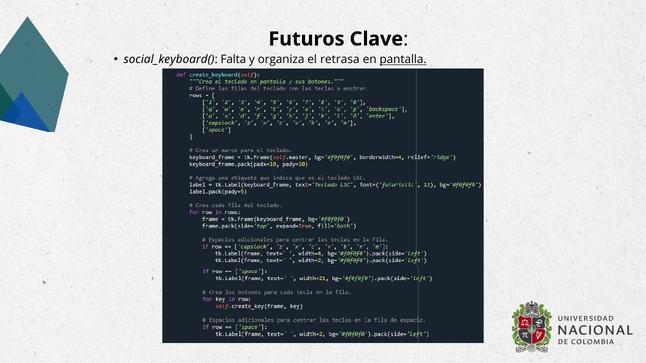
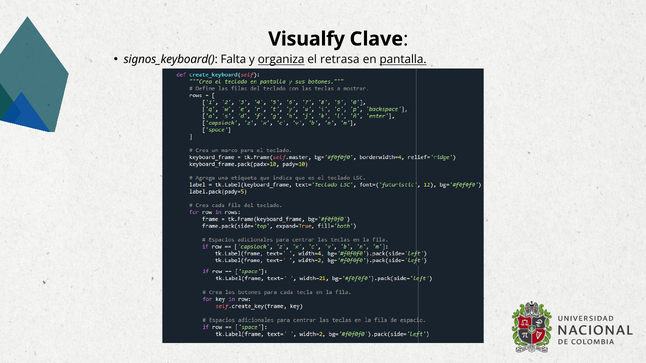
Futuros: Futuros -> Visualfy (307, 39)
social_keyboard(: social_keyboard( -> signos_keyboard( (169, 60)
organiza underline: none -> present (281, 60)
